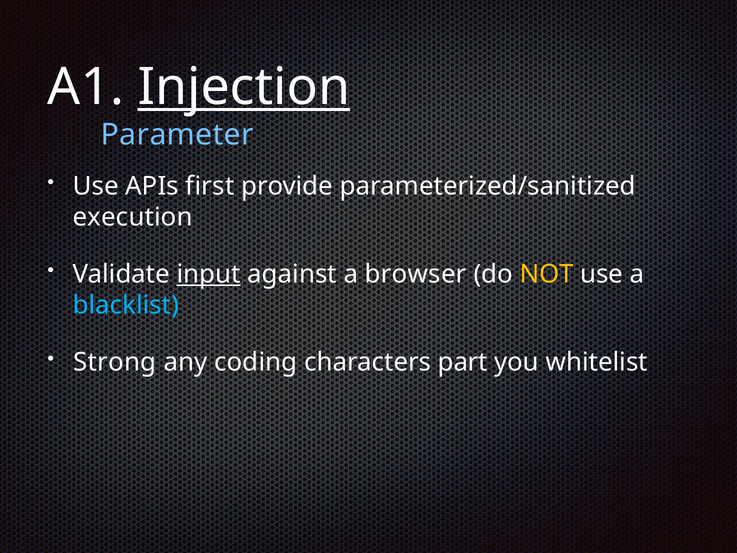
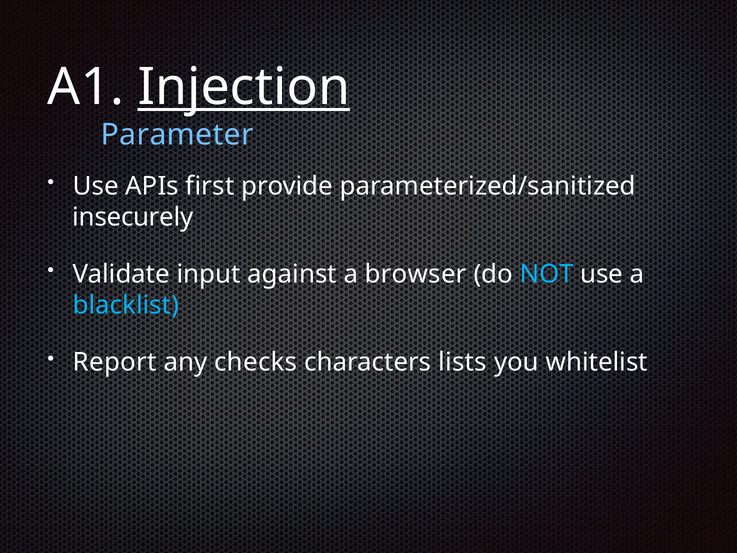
execution: execution -> insecurely (133, 217)
input underline: present -> none (209, 274)
NOT colour: yellow -> light blue (547, 274)
Strong: Strong -> Report (115, 362)
coding: coding -> checks (256, 362)
part: part -> lists (463, 362)
